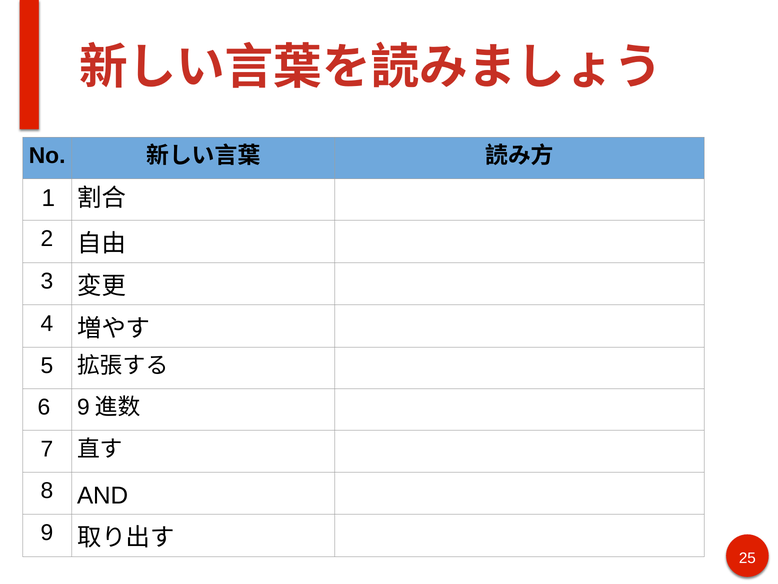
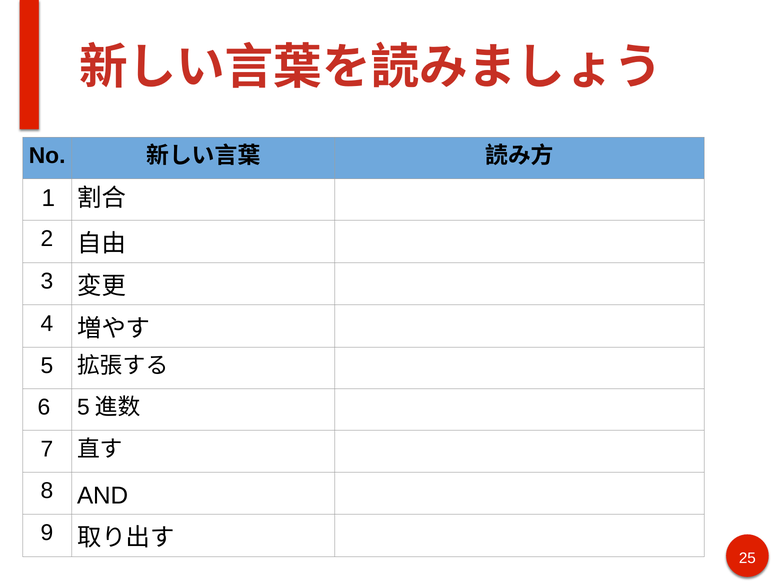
6 9: 9 -> 5 (84, 407)
